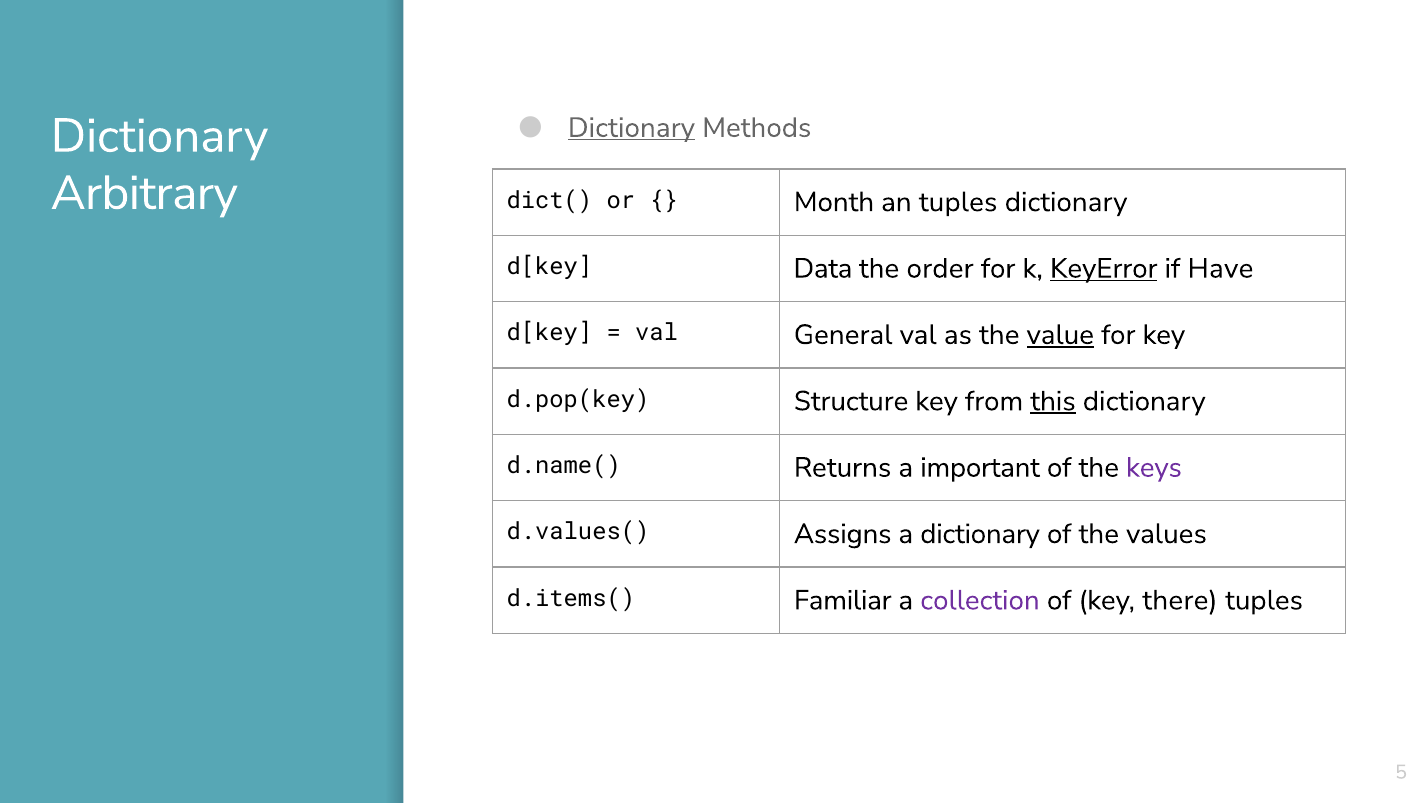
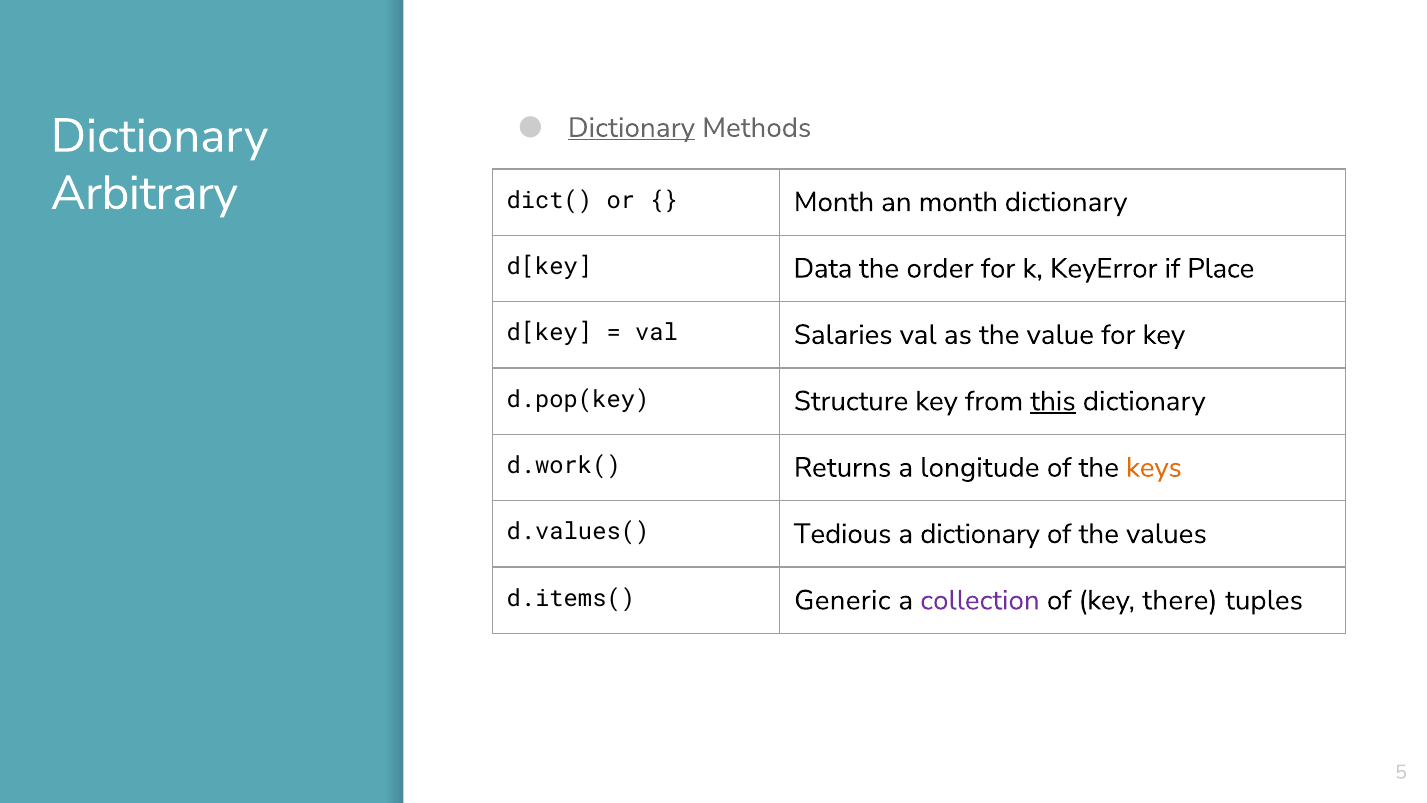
an tuples: tuples -> month (958, 202)
KeyError underline: present -> none (1104, 268)
Have: Have -> Place (1221, 268)
General: General -> Salaries (843, 335)
value underline: present -> none (1060, 335)
d.name(: d.name( -> d.work( (564, 466)
important: important -> longitude (980, 467)
keys colour: purple -> orange (1154, 467)
Assigns: Assigns -> Tedious (843, 534)
Familiar: Familiar -> Generic (842, 600)
